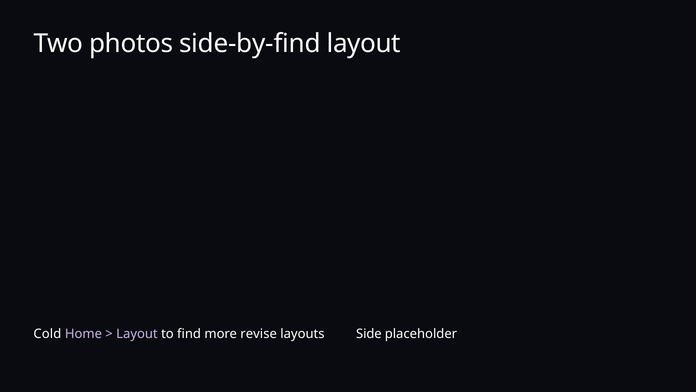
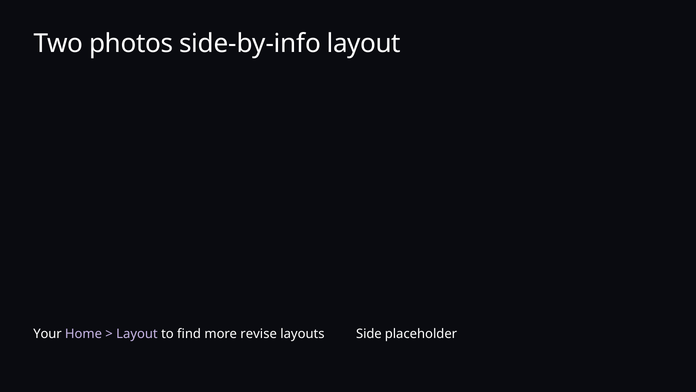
side-by-find: side-by-find -> side-by-info (250, 44)
Cold: Cold -> Your (48, 334)
